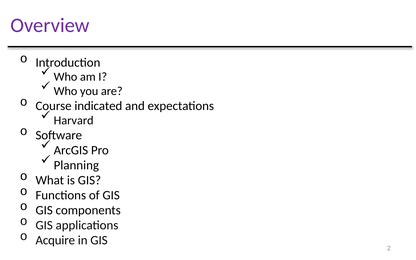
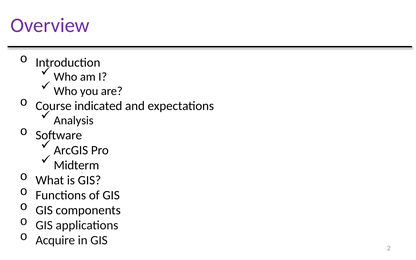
Harvard: Harvard -> Analysis (74, 121)
Planning: Planning -> Midterm (76, 165)
